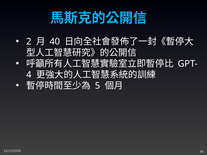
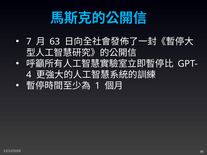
2: 2 -> 7 (29, 42)
40: 40 -> 63 (55, 42)
5: 5 -> 1 (98, 86)
